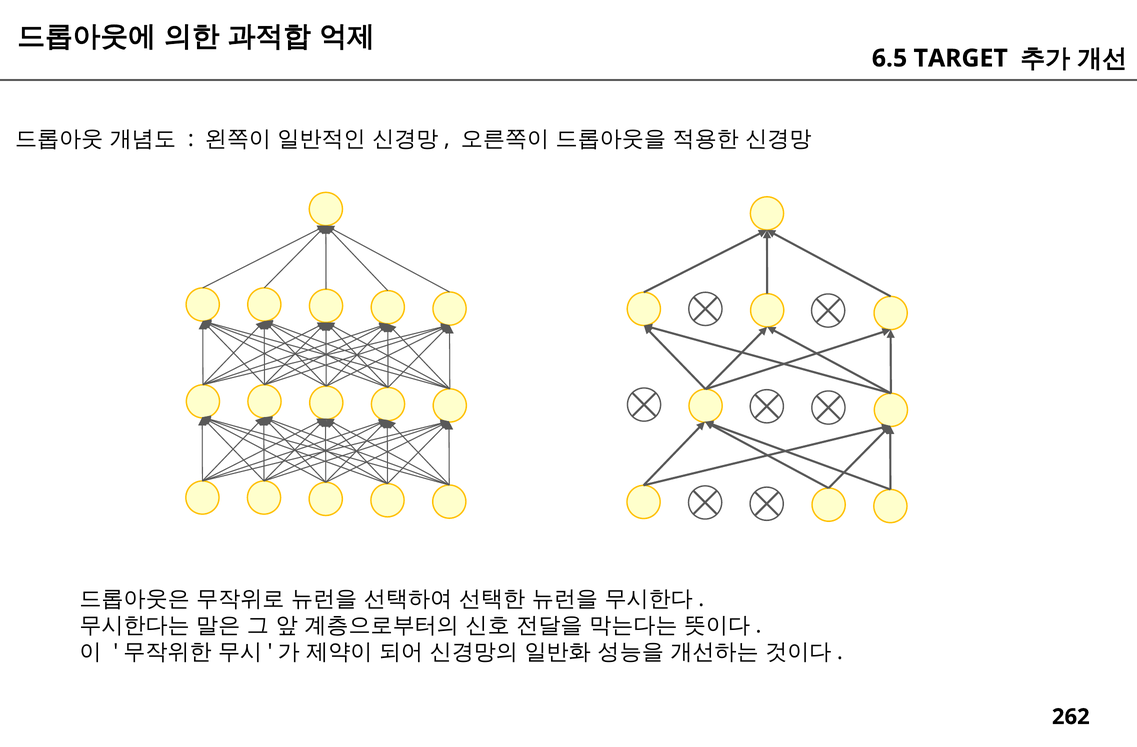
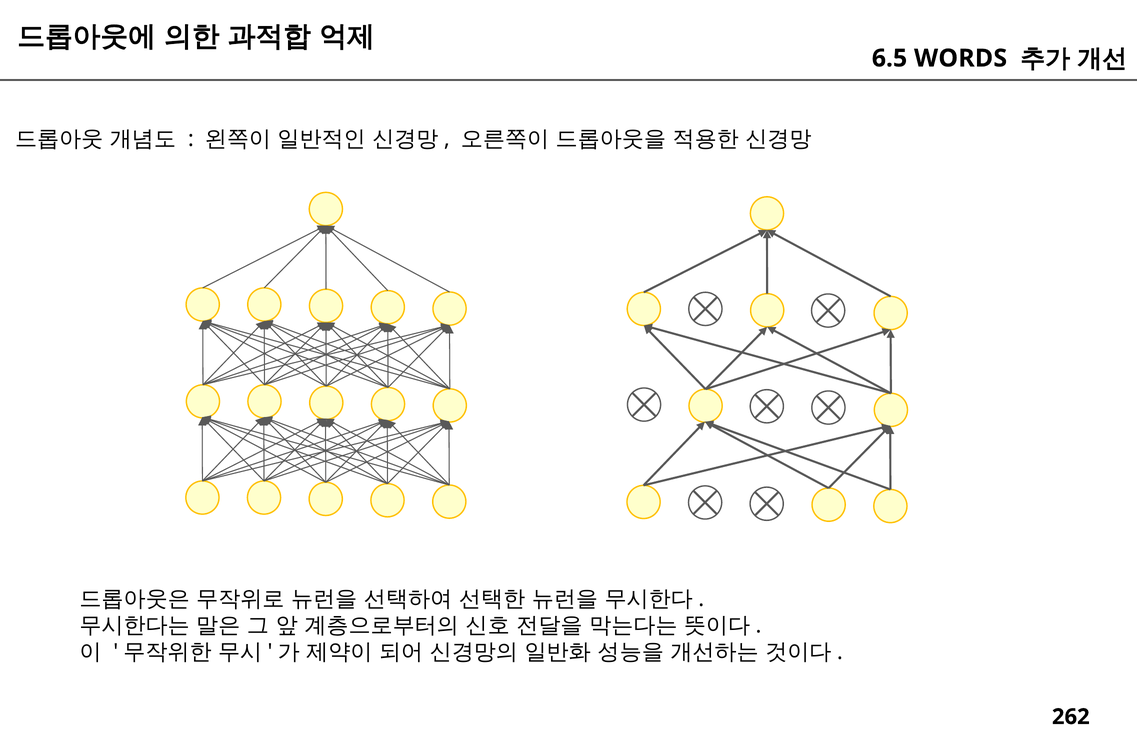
TARGET: TARGET -> WORDS (961, 58)
